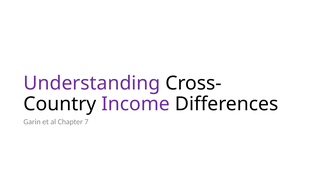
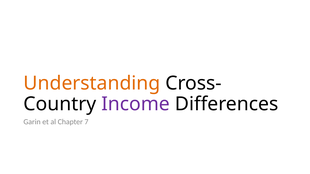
Understanding colour: purple -> orange (92, 83)
